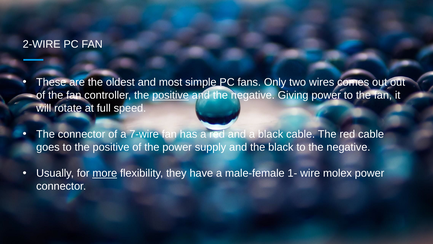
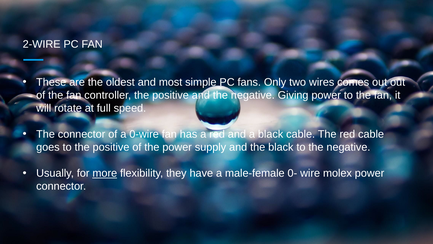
positive underline: present -> none (171, 95)
7-wire: 7-wire -> 0-wire (144, 134)
1-: 1- -> 0- (292, 173)
